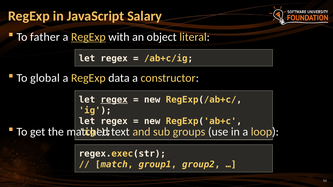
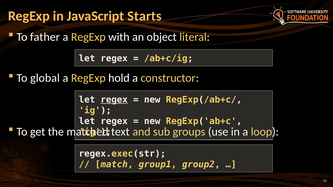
Salary: Salary -> Starts (144, 16)
RegExp underline: present -> none (88, 37)
data: data -> hold (119, 78)
